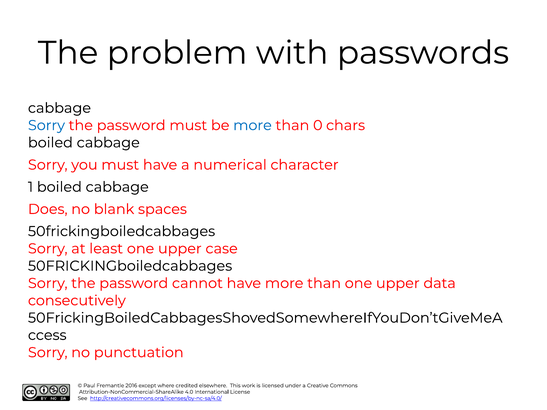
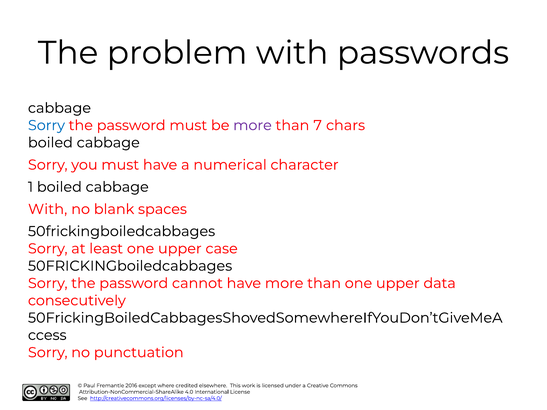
more colour: blue -> purple (252, 125)
0: 0 -> 7 (318, 125)
Does: Does -> With (48, 209)
